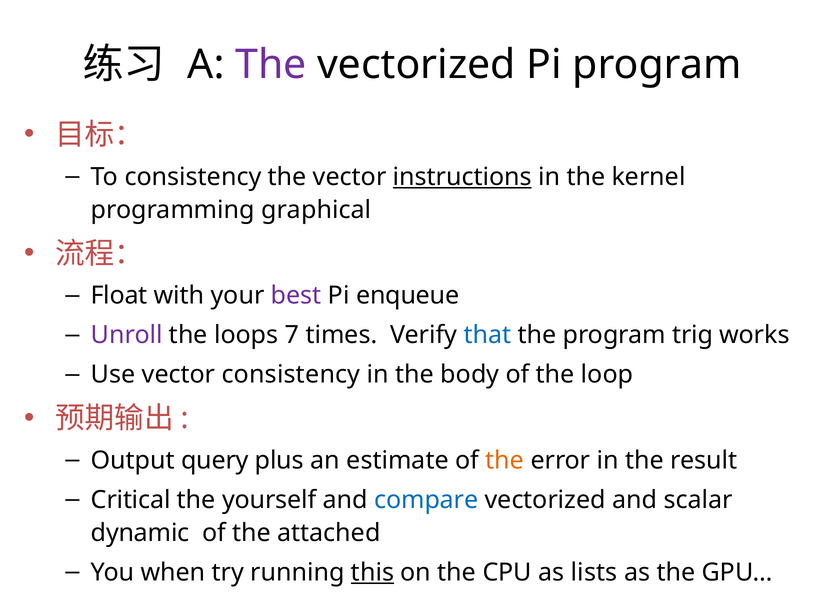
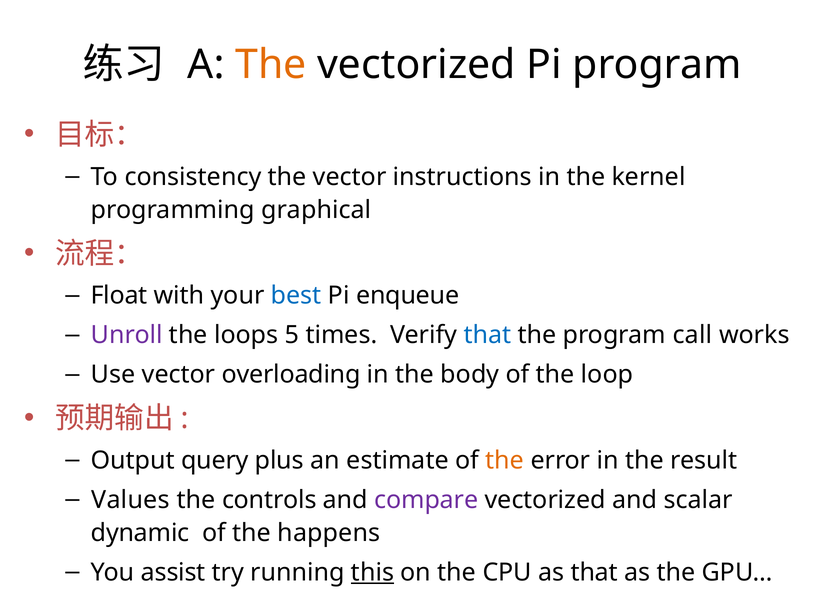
The colour: purple -> orange (271, 65)
instructions underline: present -> none (462, 177)
best colour: purple -> blue (296, 296)
7: 7 -> 5 (292, 336)
trig: trig -> call (692, 336)
vector consistency: consistency -> overloading (291, 375)
Critical: Critical -> Values (131, 500)
yourself: yourself -> controls (269, 500)
compare colour: blue -> purple (426, 500)
attached: attached -> happens (329, 534)
when: when -> assist (173, 573)
as lists: lists -> that (594, 573)
